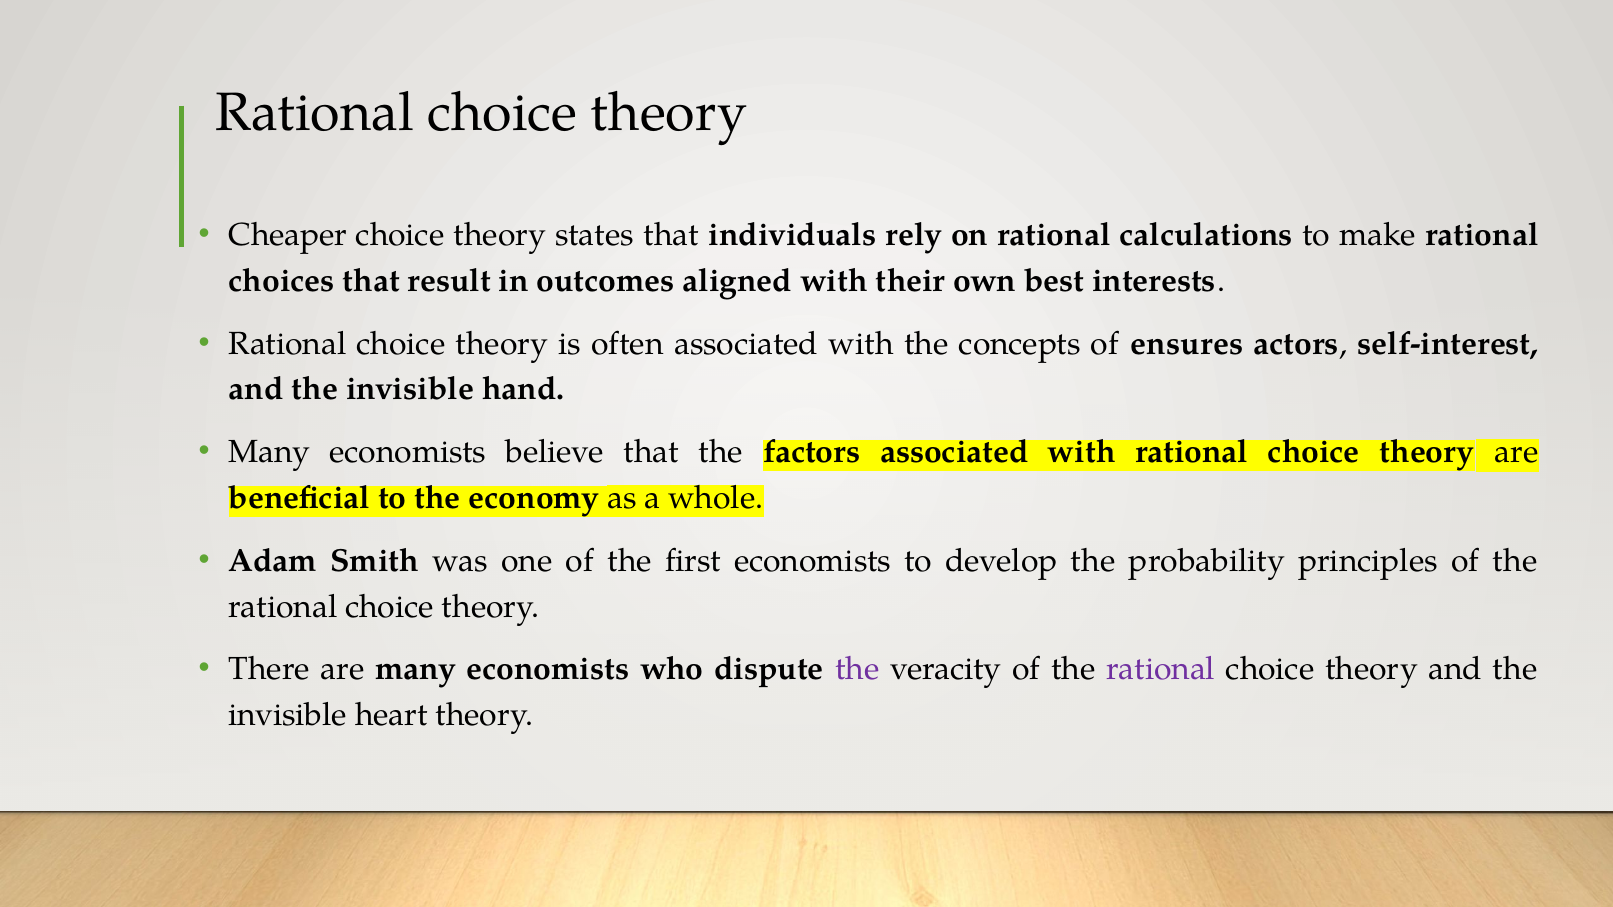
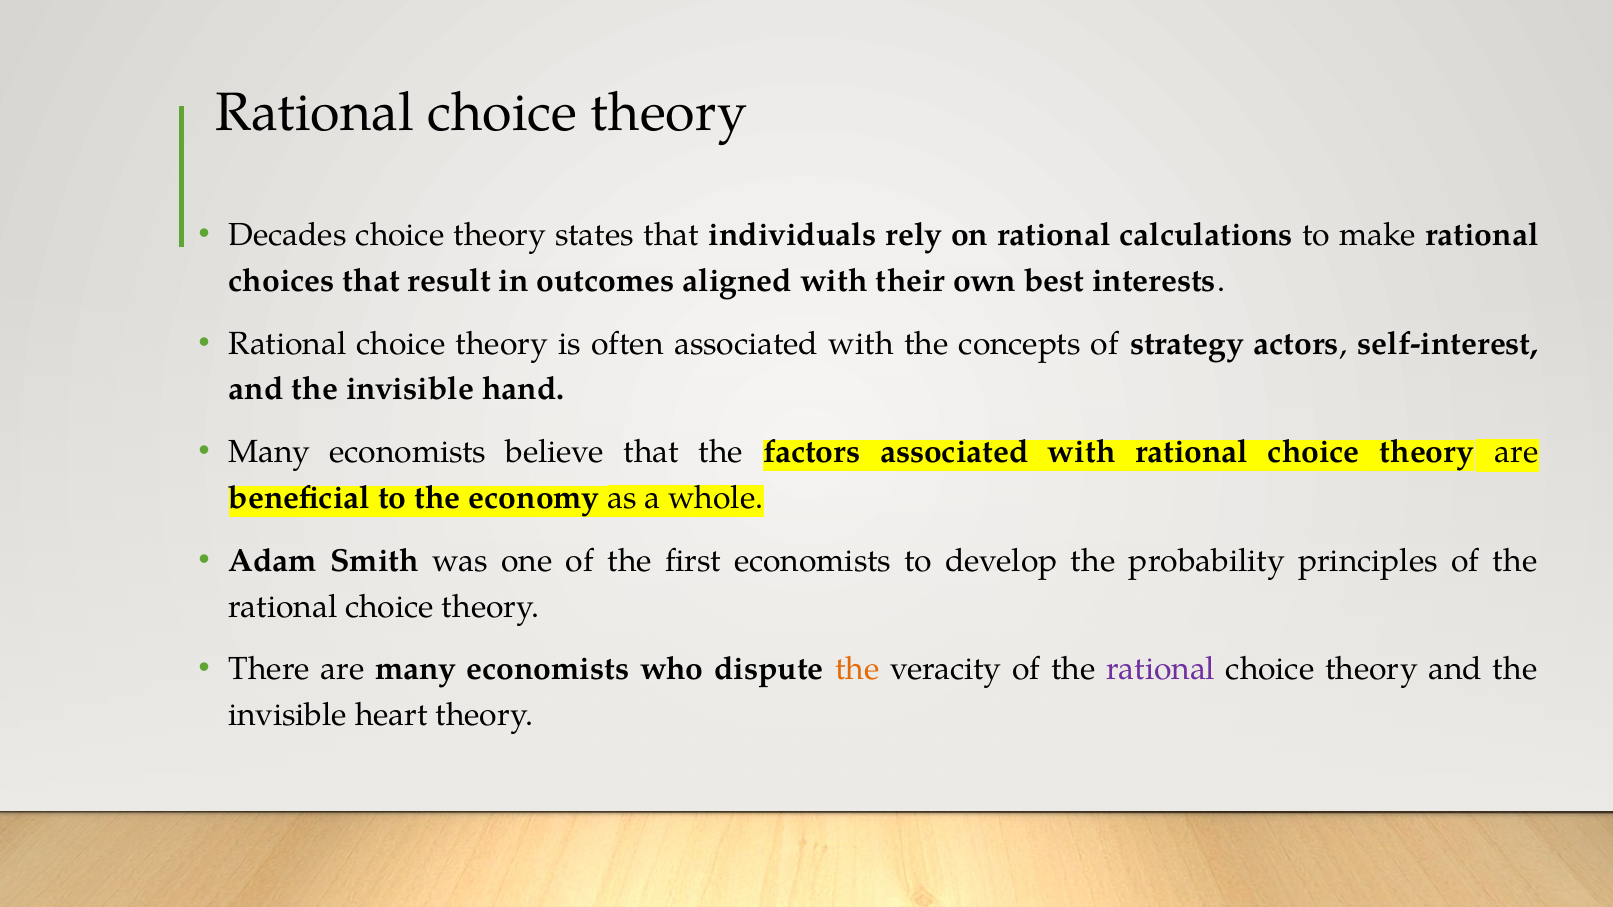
Cheaper: Cheaper -> Decades (288, 235)
ensures: ensures -> strategy (1187, 344)
the colour: purple -> orange (857, 670)
